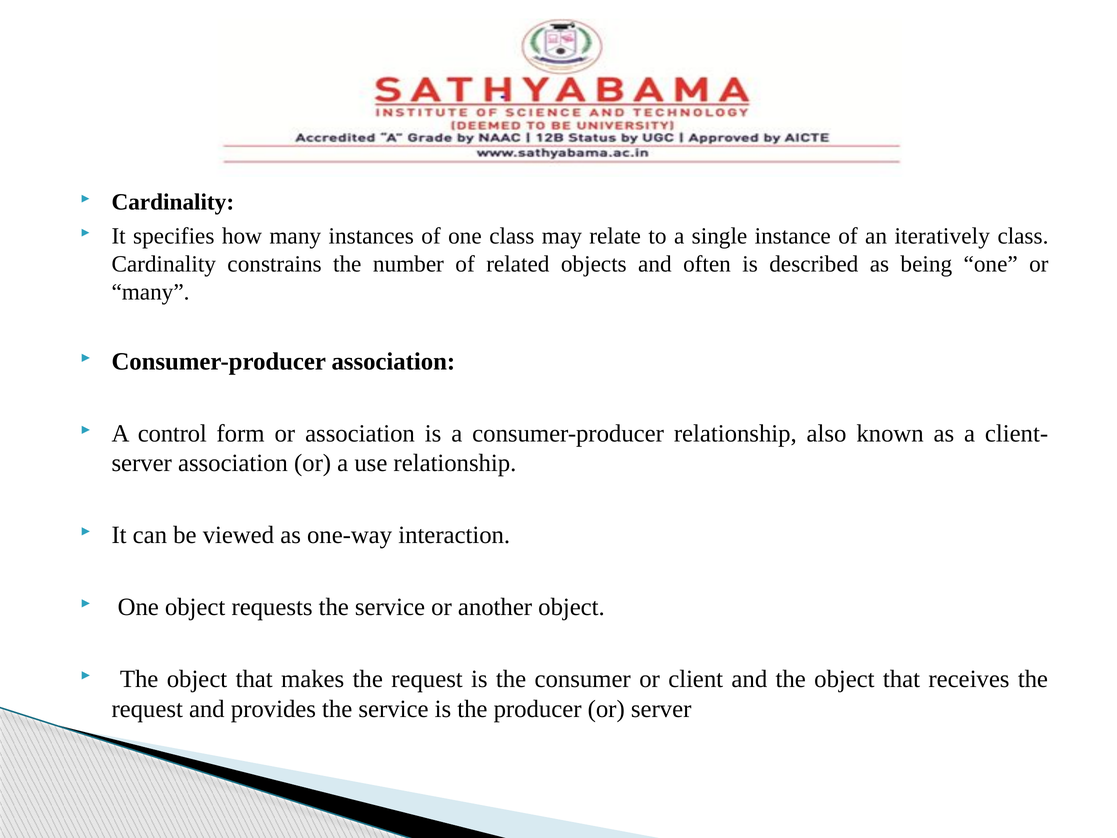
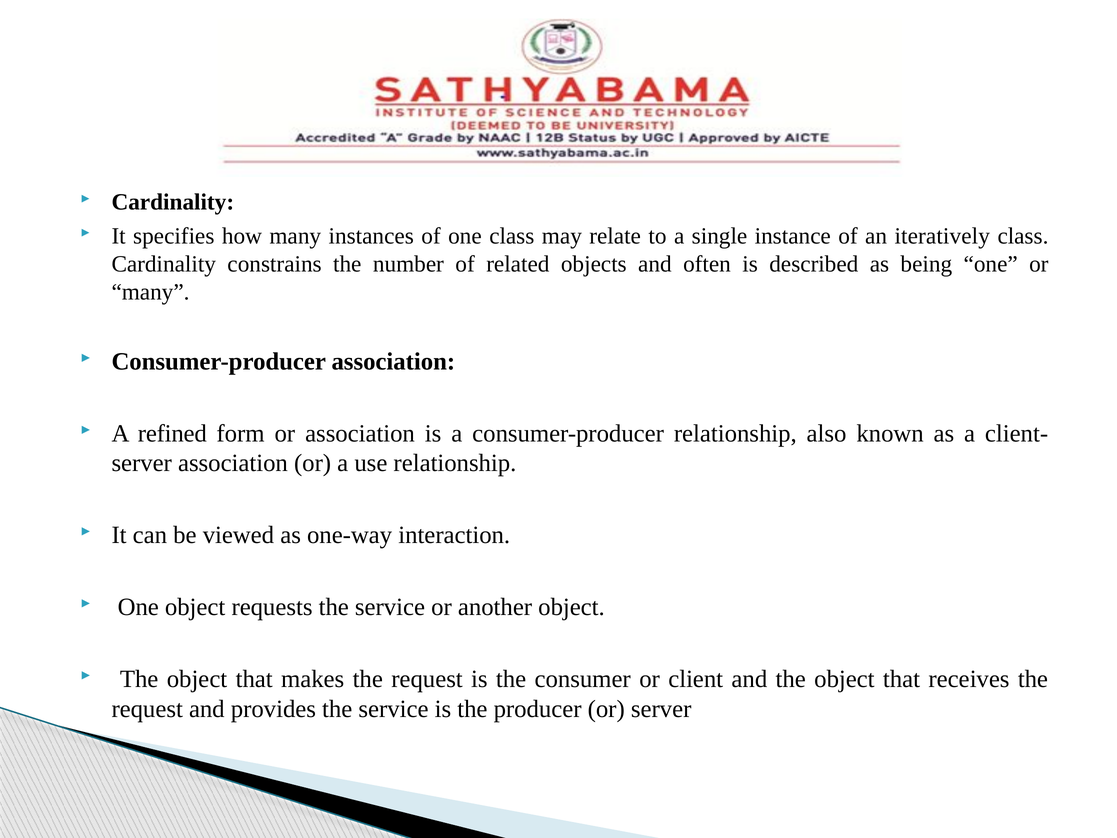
control: control -> refined (172, 433)
